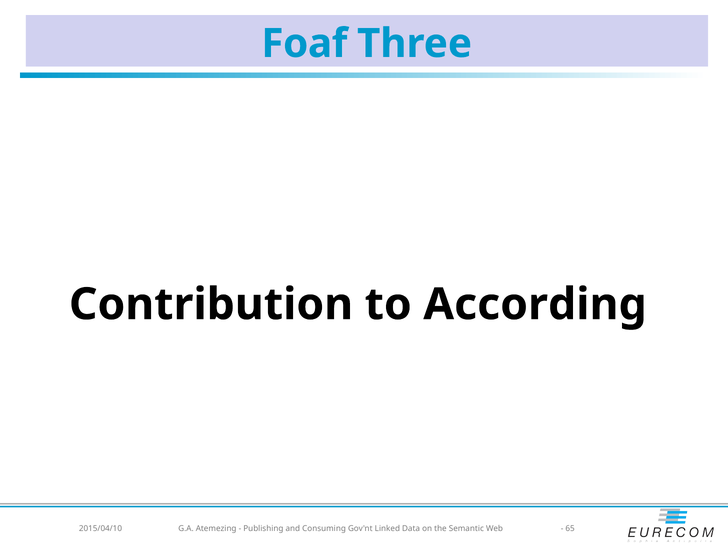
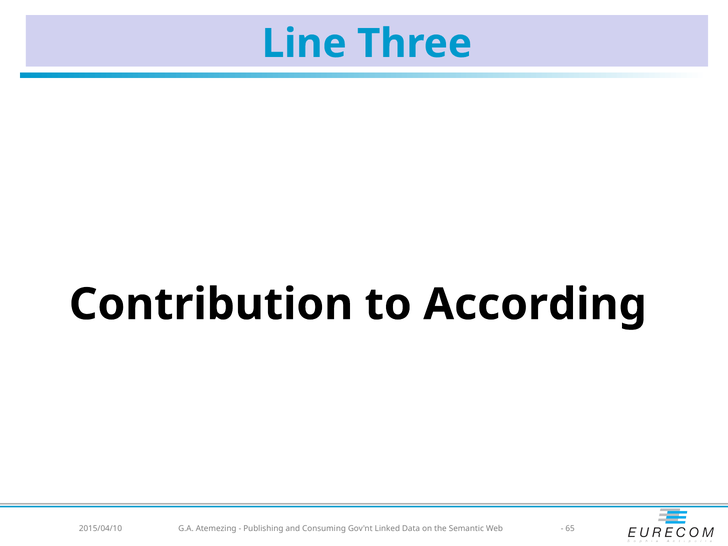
Foaf: Foaf -> Line (304, 44)
